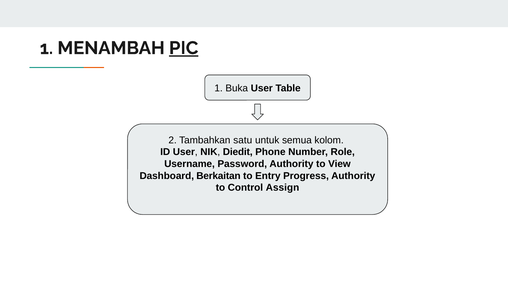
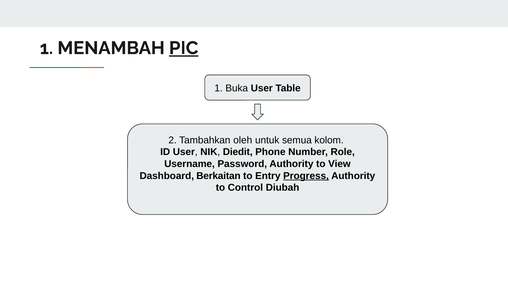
satu: satu -> oleh (243, 140)
Progress underline: none -> present (306, 176)
Assign: Assign -> Diubah (283, 188)
